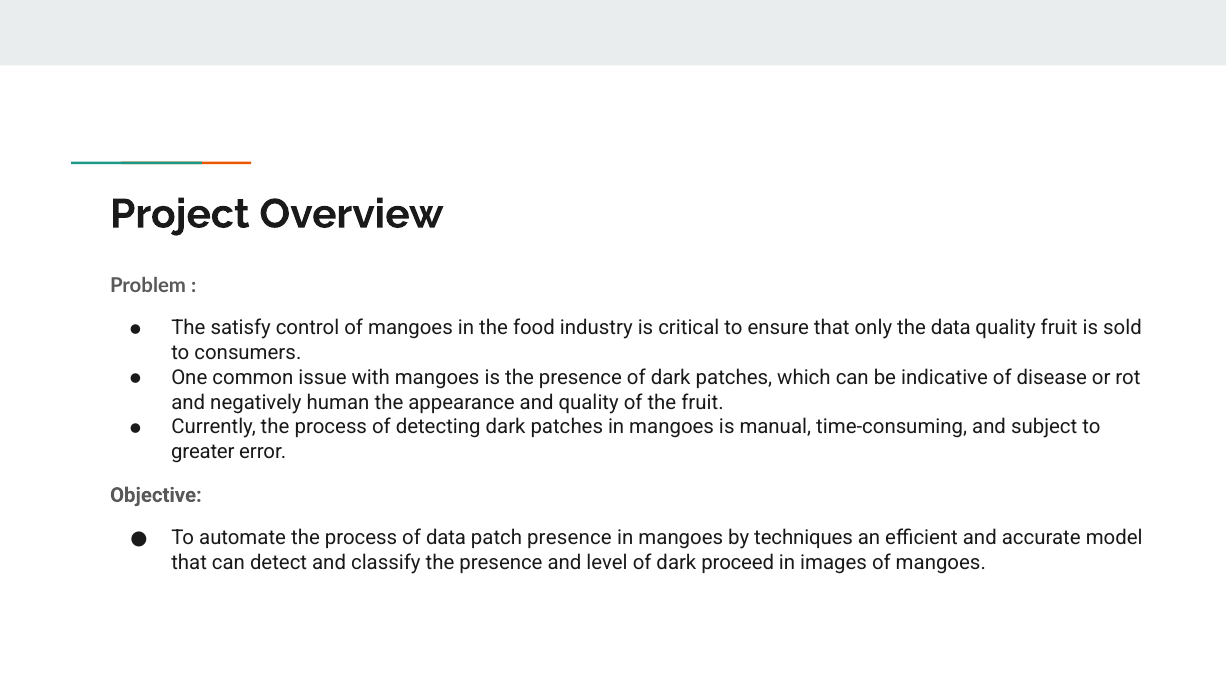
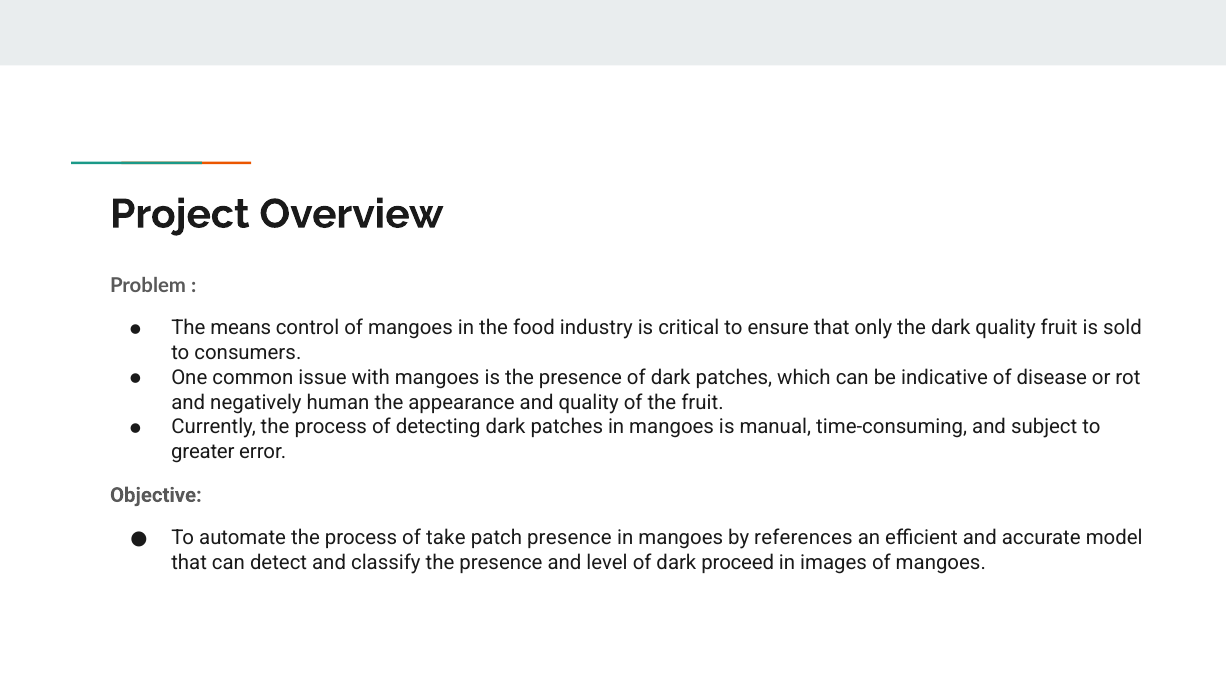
satisfy: satisfy -> means (241, 328)
the data: data -> dark (951, 328)
of data: data -> take (446, 538)
techniques: techniques -> references (803, 538)
